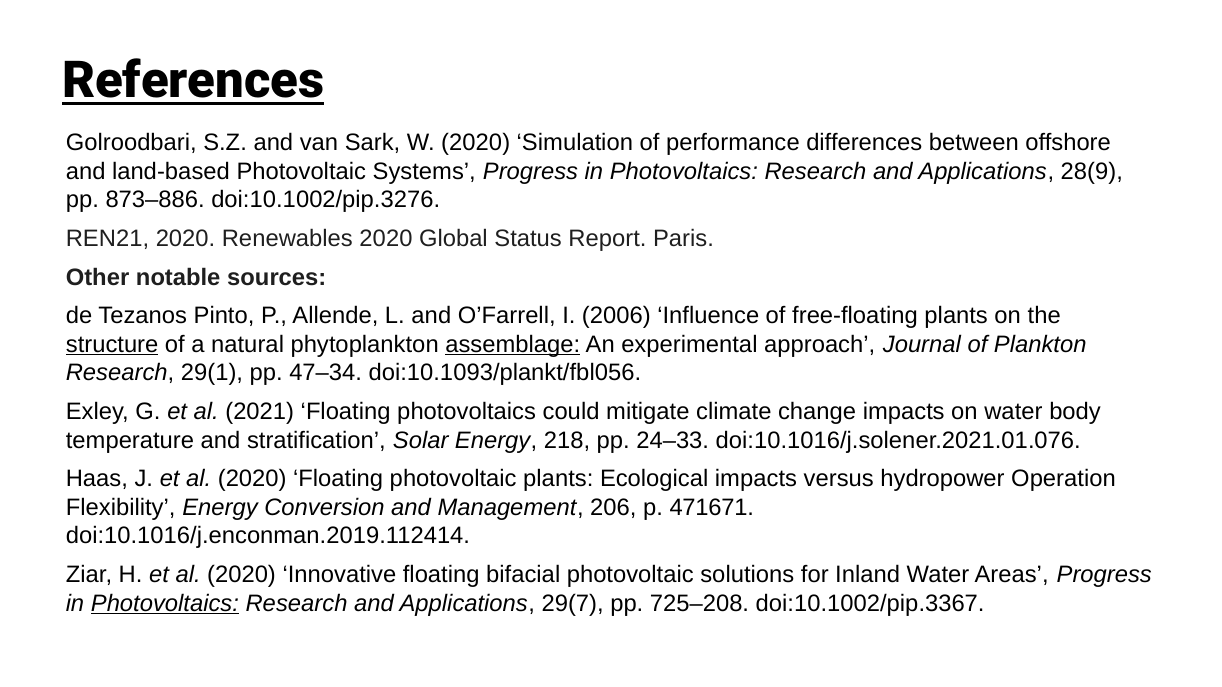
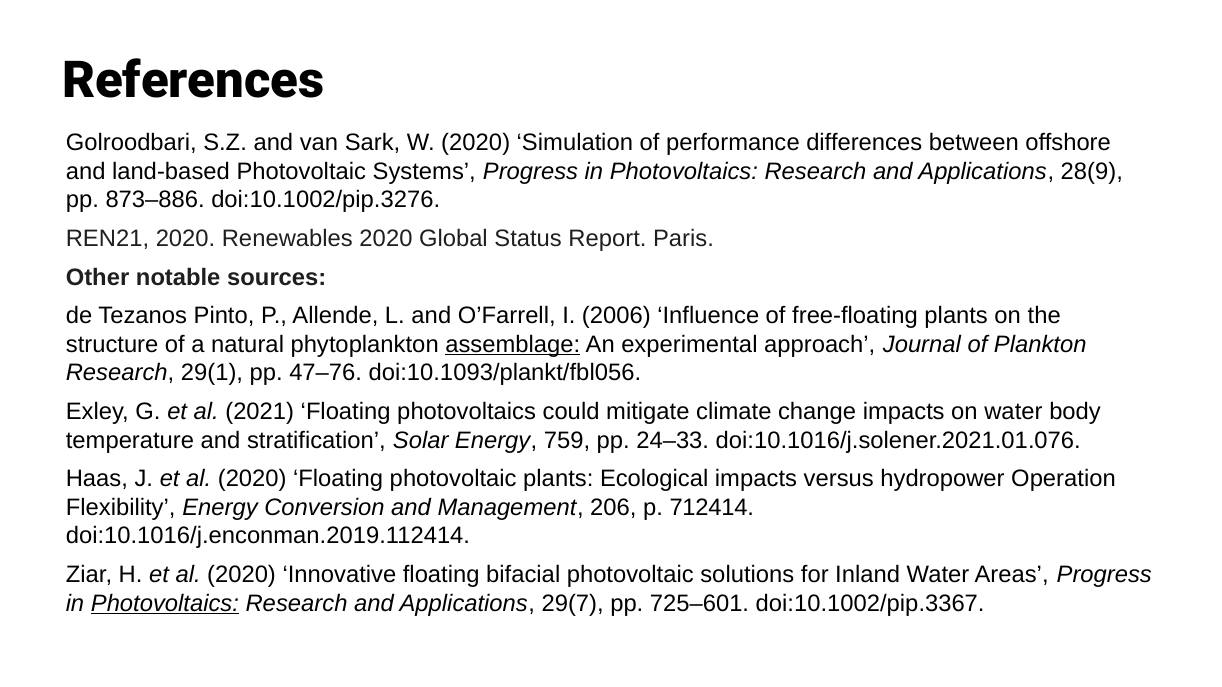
References underline: present -> none (193, 81)
structure underline: present -> none (112, 345)
47–34: 47–34 -> 47–76 (326, 373)
218: 218 -> 759 (567, 441)
471671: 471671 -> 712414 (712, 508)
725–208: 725–208 -> 725–601 (700, 604)
